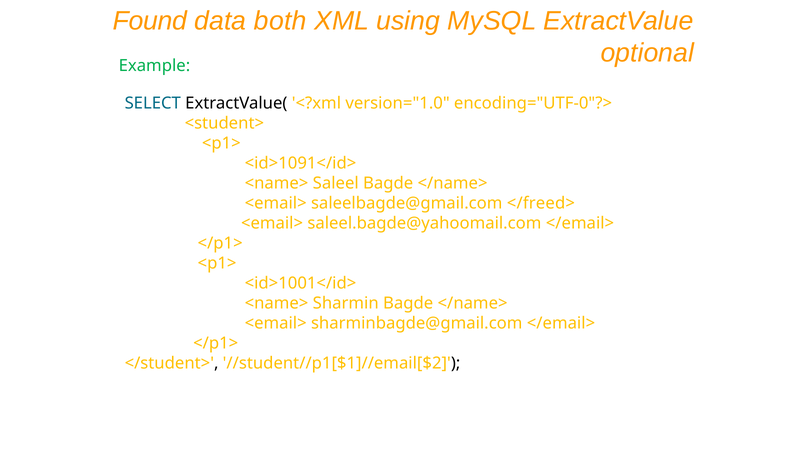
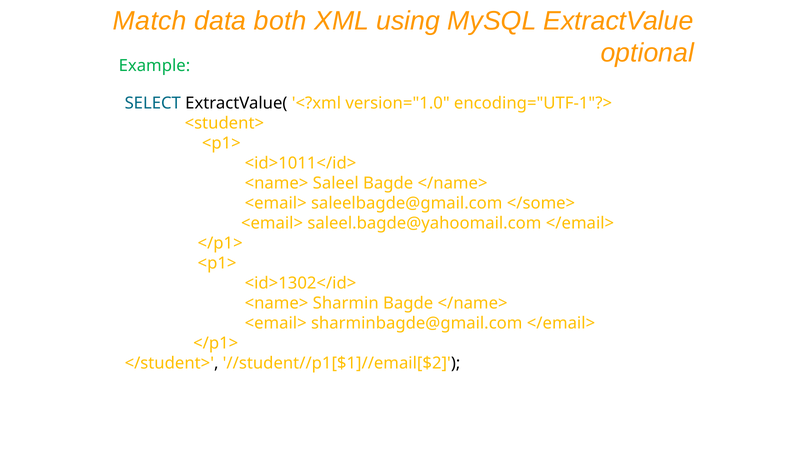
Found: Found -> Match (150, 21)
encoding="UTF-0"?>: encoding="UTF-0"?> -> encoding="UTF-1"?> (533, 103)
<id>1091</id>: <id>1091</id> -> <id>1011</id> (300, 163)
</freed>: </freed> -> </some> (541, 203)
<id>1001</id>: <id>1001</id> -> <id>1302</id> (300, 283)
